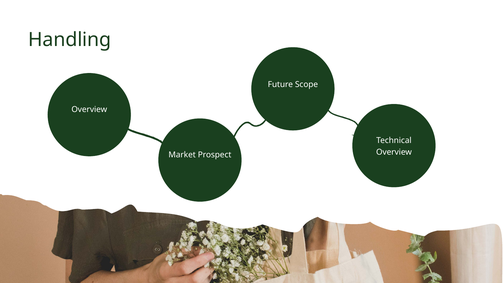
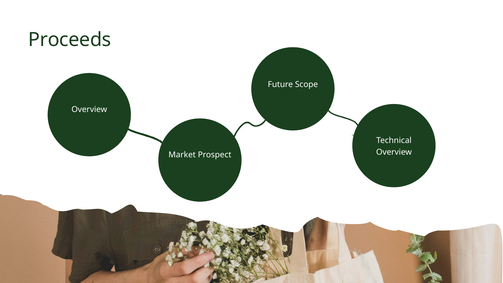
Handling: Handling -> Proceeds (70, 40)
